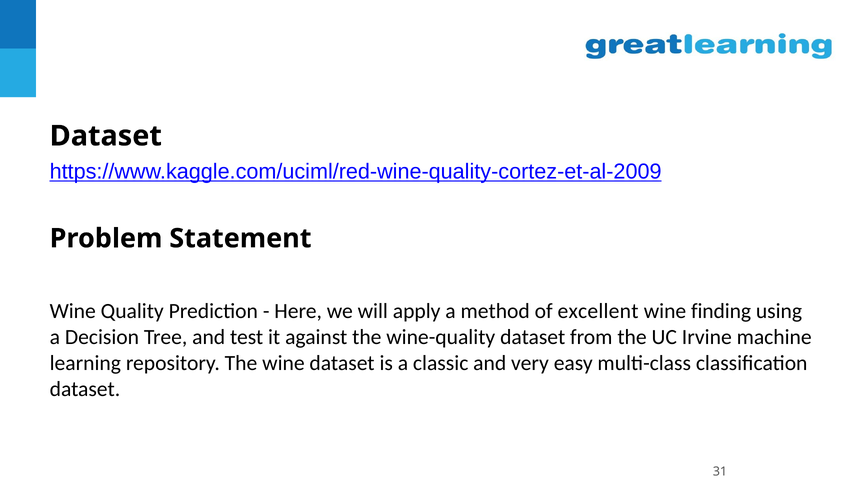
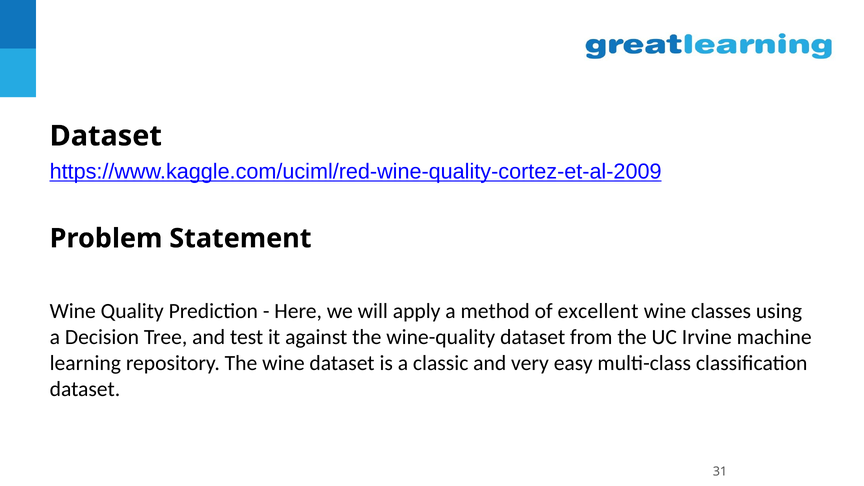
finding: finding -> classes (721, 311)
